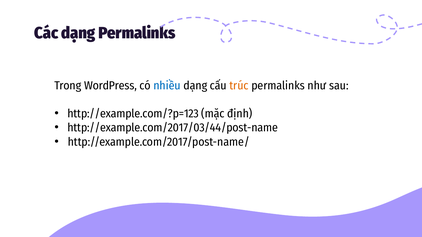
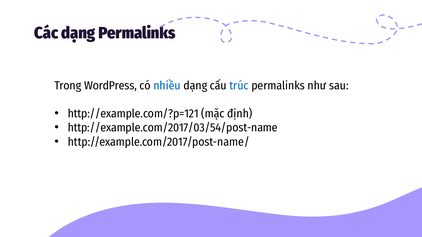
trúc colour: orange -> blue (239, 86)
http://example.com/?p=123: http://example.com/?p=123 -> http://example.com/?p=121 (133, 114)
http://example.com/2017/03/44/post-name: http://example.com/2017/03/44/post-name -> http://example.com/2017/03/54/post-name (173, 128)
